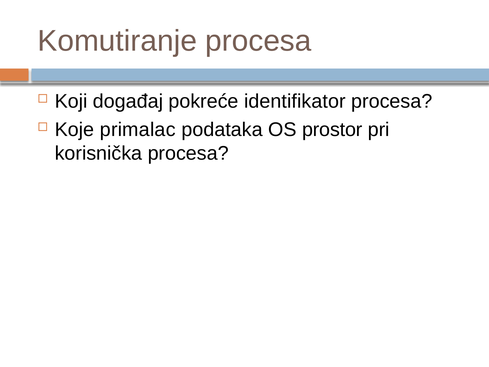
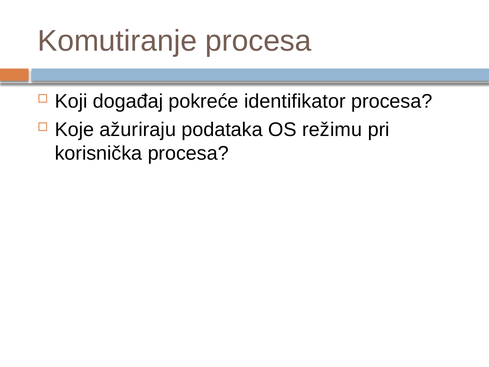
primalac: primalac -> ažuriraju (138, 130)
prostor: prostor -> režimu (332, 130)
